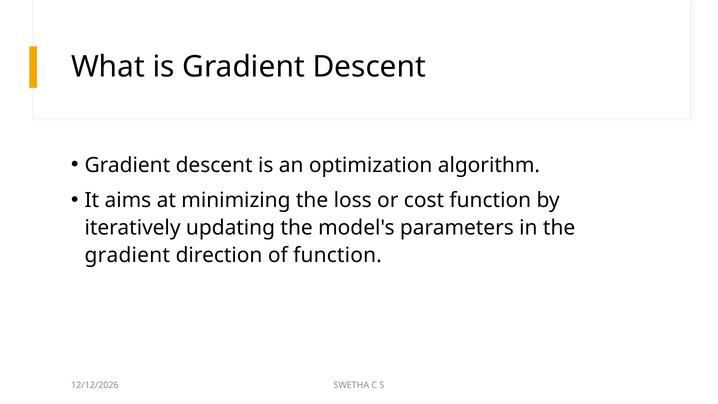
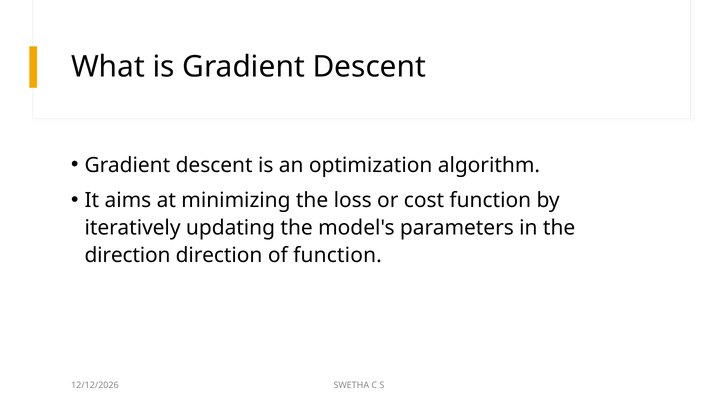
gradient: gradient -> direction (127, 255)
